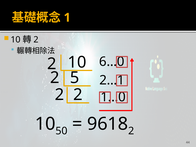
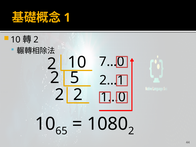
6…0: 6…0 -> 7…0 (112, 62)
50: 50 -> 65 (61, 131)
9618: 9618 -> 1080 (108, 124)
